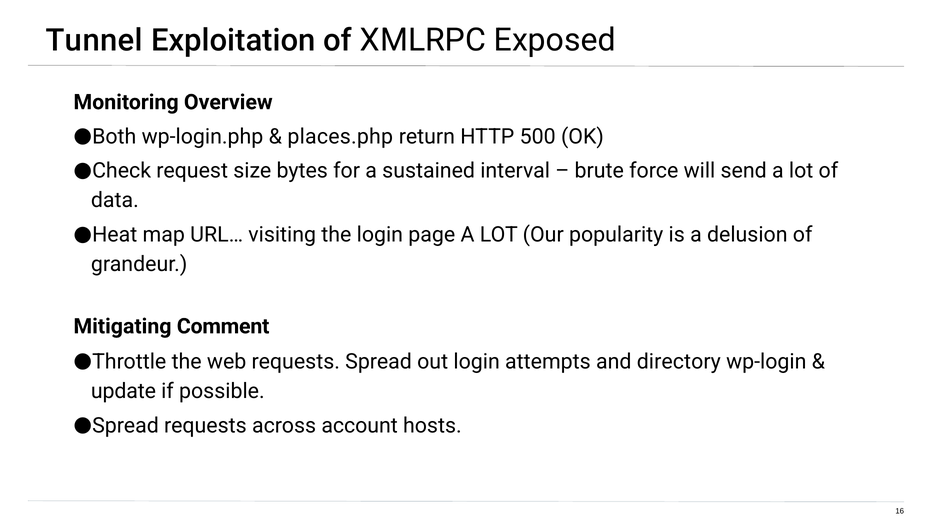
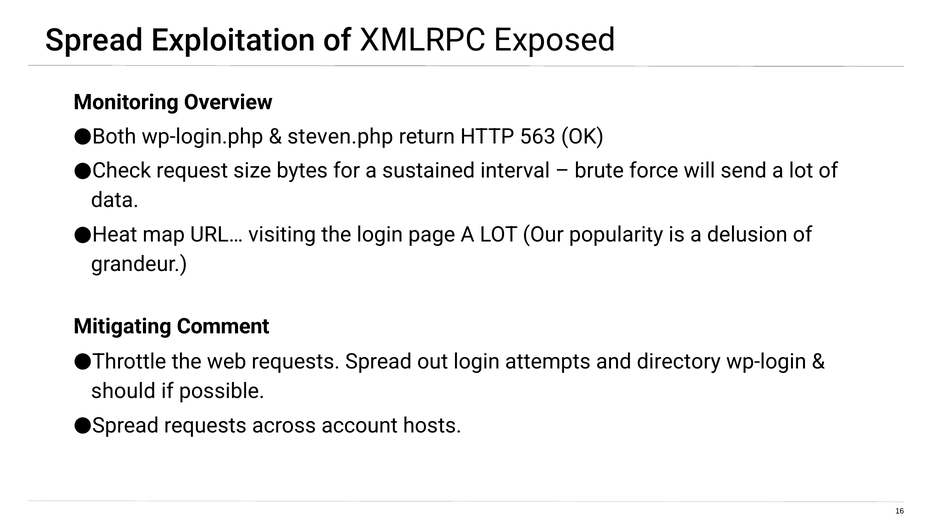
Tunnel: Tunnel -> Spread (94, 40)
places.php: places.php -> steven.php (340, 136)
500: 500 -> 563 (538, 136)
update: update -> should (123, 391)
